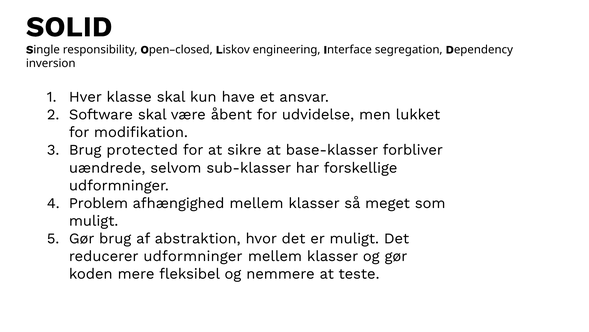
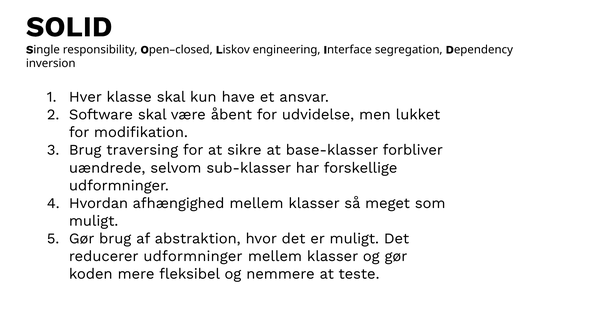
protected: protected -> traversing (142, 150)
Problem: Problem -> Hvordan (99, 203)
